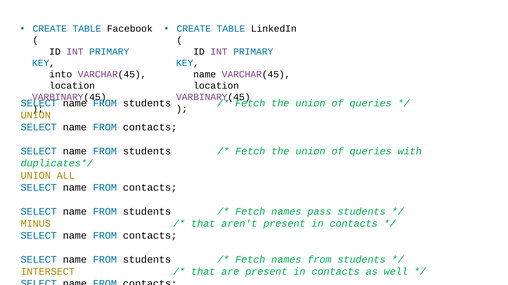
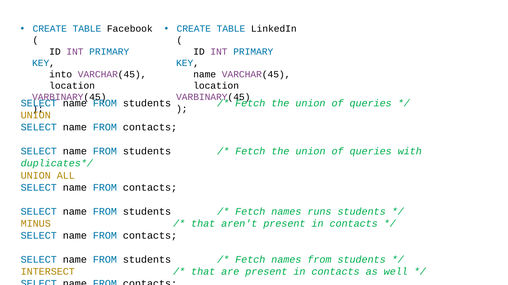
pass: pass -> runs (319, 212)
